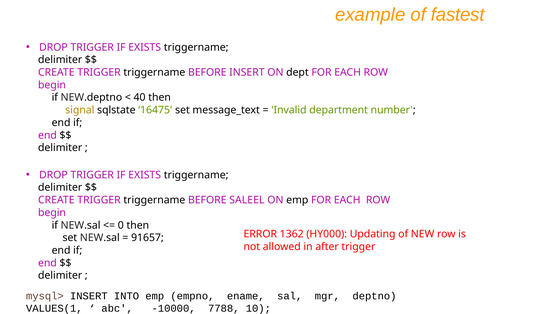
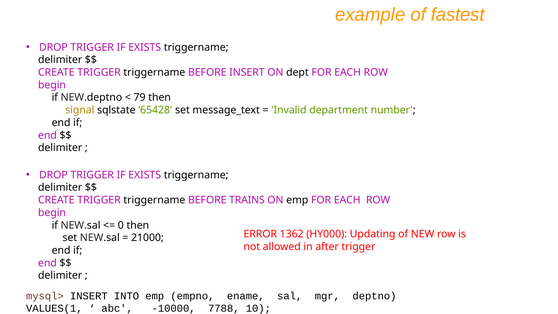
40: 40 -> 79 (140, 97)
16475: 16475 -> 65428 (155, 110)
SALEEL: SALEEL -> TRAINS (247, 200)
91657: 91657 -> 21000 (147, 238)
